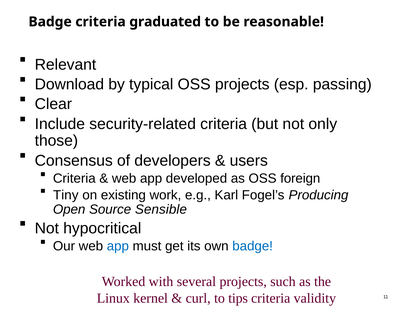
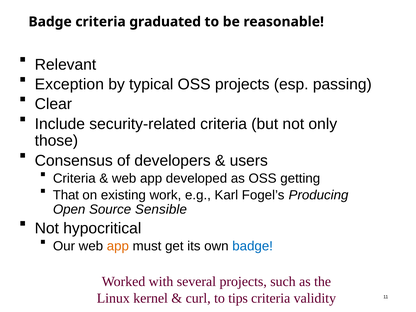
Download: Download -> Exception (69, 84)
foreign: foreign -> getting (300, 178)
Tiny: Tiny -> That (66, 195)
app colour: blue -> orange (118, 246)
